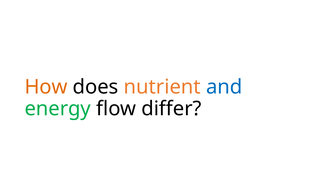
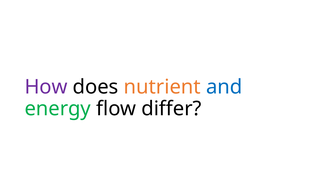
How colour: orange -> purple (46, 87)
